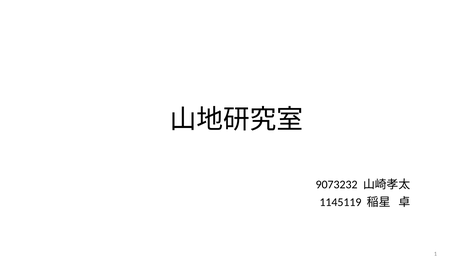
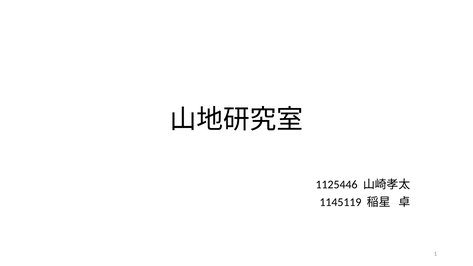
9073232: 9073232 -> 1125446 (337, 185)
